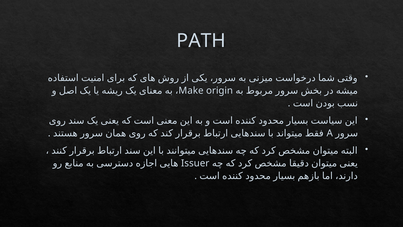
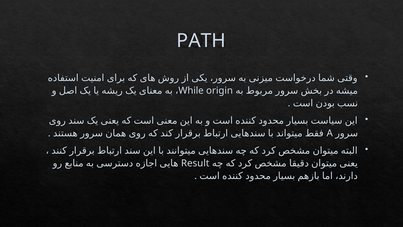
Make: Make -> While (191, 91)
Issuer: Issuer -> Result (195, 163)
